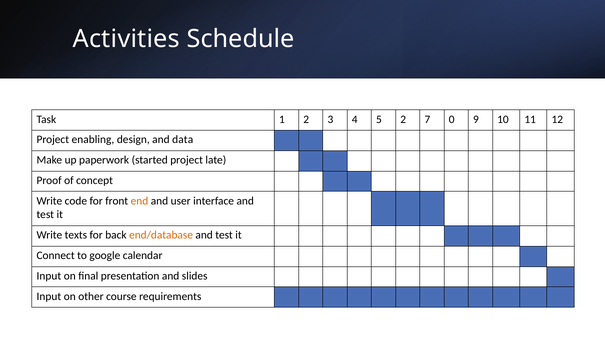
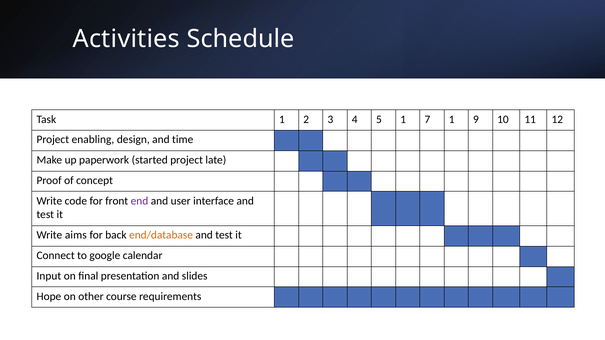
5 2: 2 -> 1 (403, 119)
7 0: 0 -> 1 (452, 119)
data: data -> time (183, 140)
end colour: orange -> purple (139, 201)
texts: texts -> aims (76, 235)
Input: Input -> Hope (49, 297)
